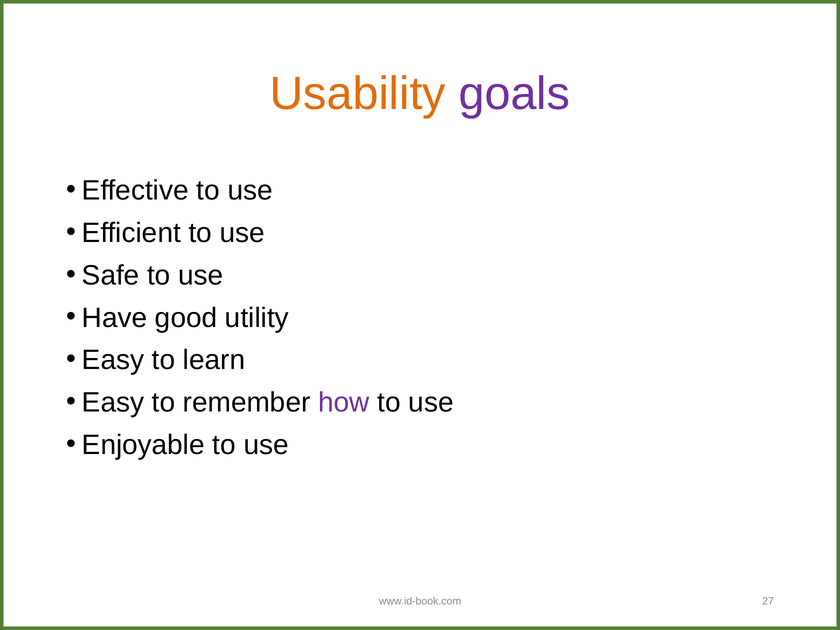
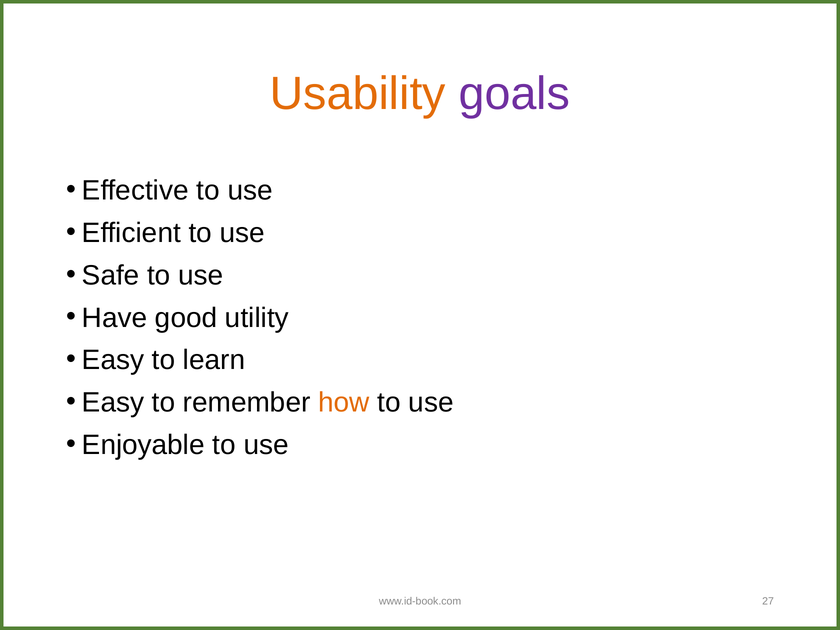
how colour: purple -> orange (344, 402)
